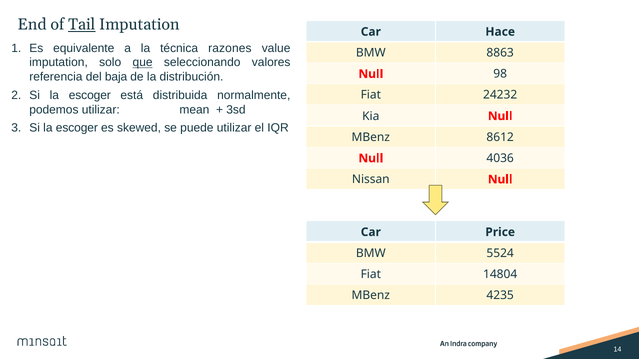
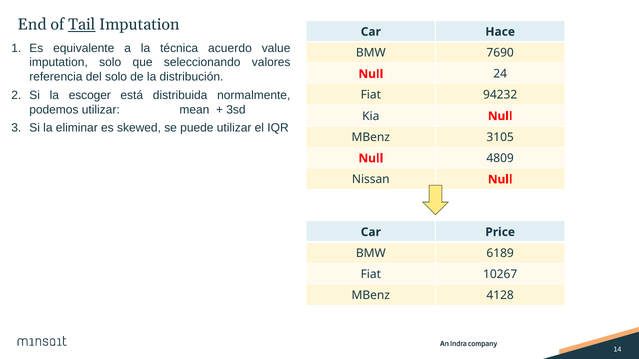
razones: razones -> acuerdo (230, 48)
8863: 8863 -> 7690 (500, 53)
que underline: present -> none (143, 63)
del baja: baja -> solo (116, 77)
98: 98 -> 24 (500, 74)
24232: 24232 -> 94232 (500, 95)
escoger: escoger -> eliminar (77, 128)
8612: 8612 -> 3105 (500, 137)
4036: 4036 -> 4809 (500, 158)
5524: 5524 -> 6189 (500, 253)
14804: 14804 -> 10267 (500, 275)
4235: 4235 -> 4128 (500, 296)
